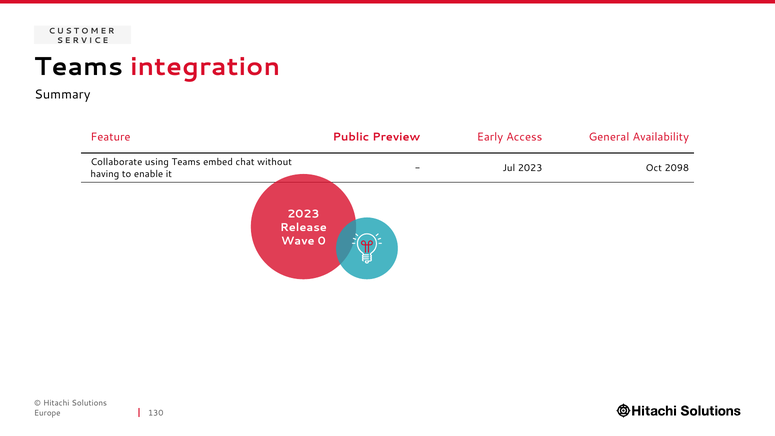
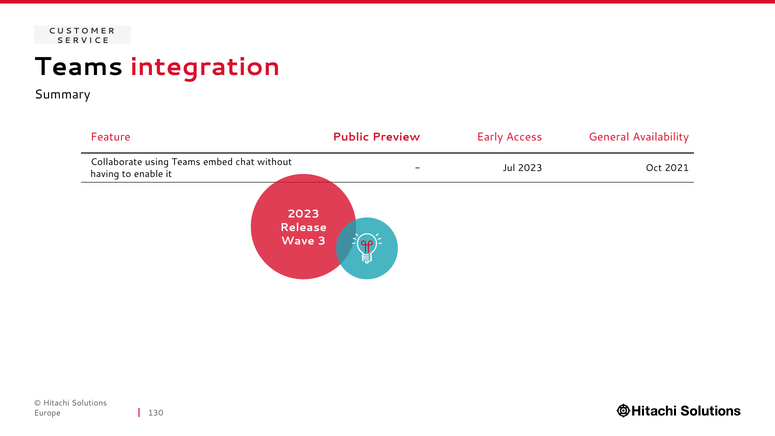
2098: 2098 -> 2021 (677, 168)
0: 0 -> 3 (322, 241)
